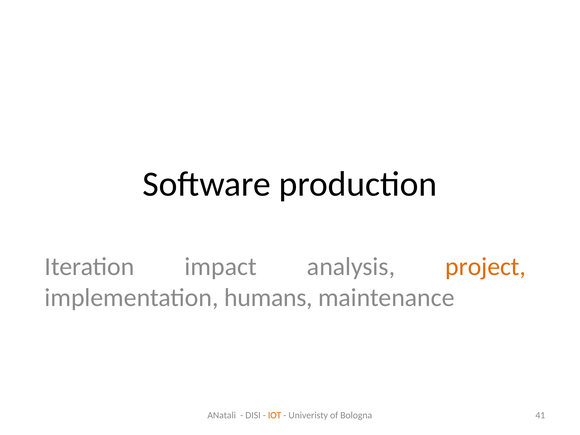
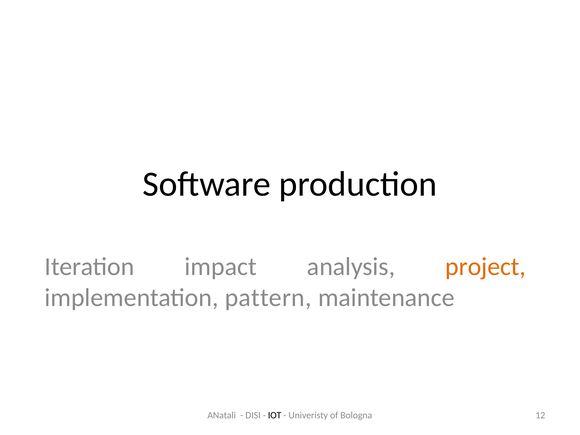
humans: humans -> pattern (268, 298)
IOT colour: orange -> black (275, 415)
41: 41 -> 12 (540, 415)
